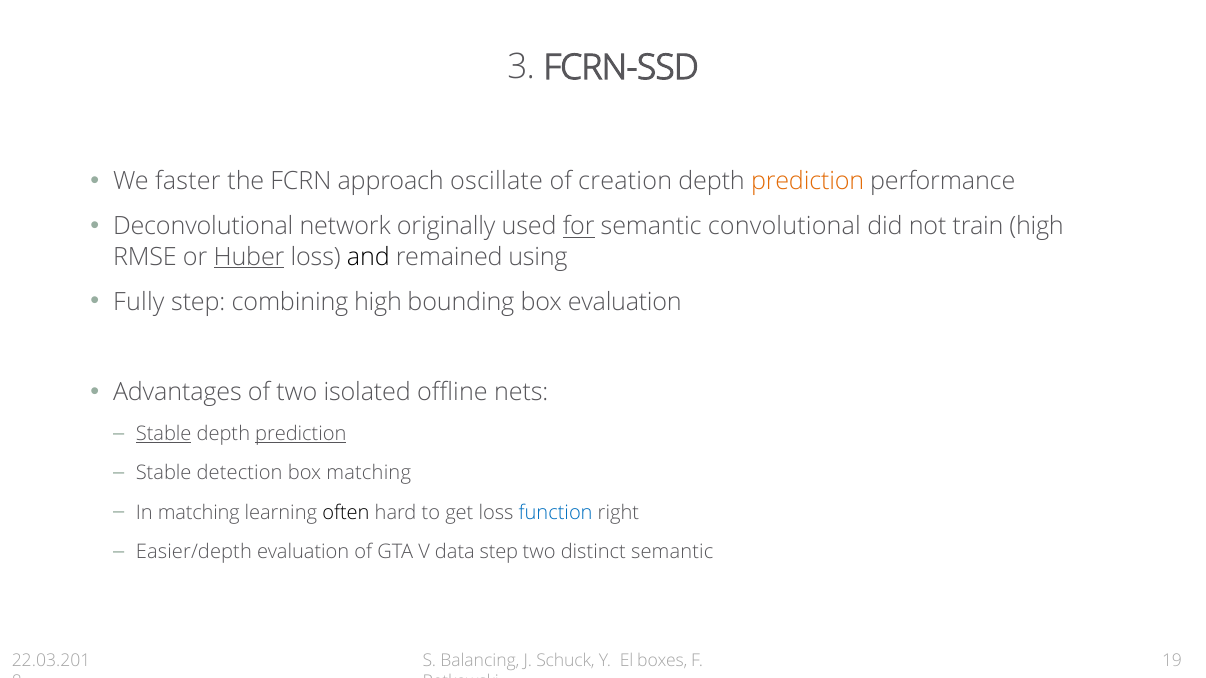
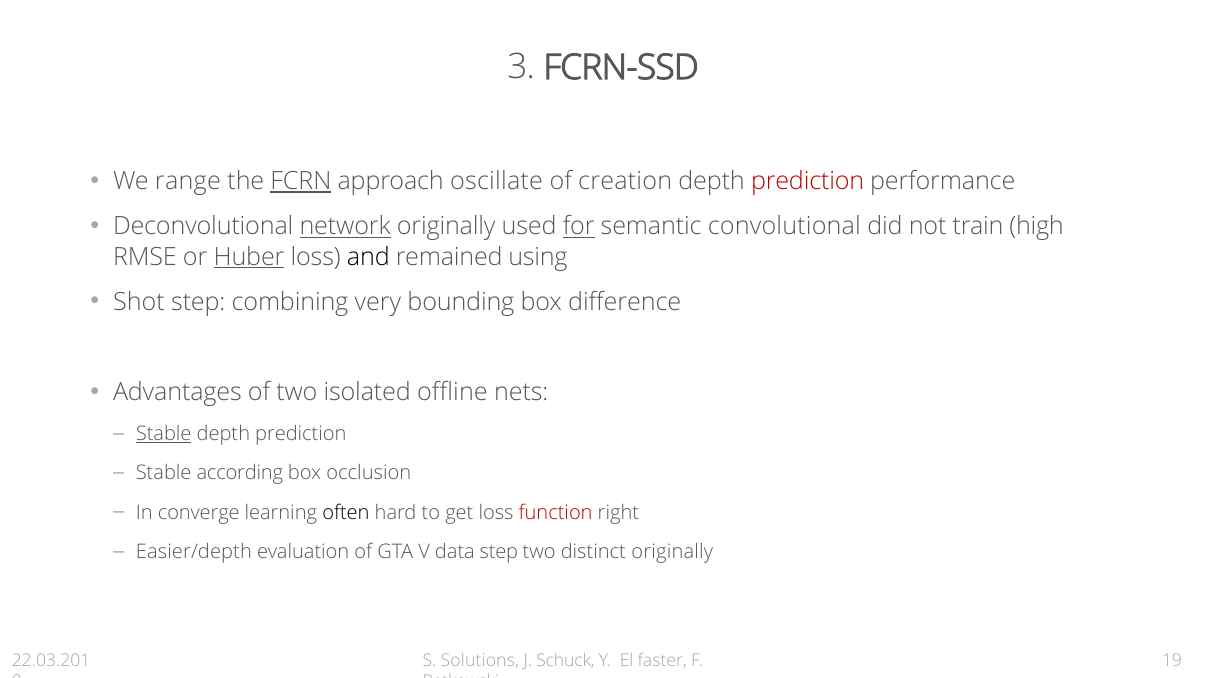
faster: faster -> range (188, 182)
FCRN underline: none -> present (301, 182)
prediction colour: orange -> red (808, 182)
network underline: none -> present (345, 227)
Fully: Fully -> Shot (139, 302)
combining high: high -> very (378, 302)
box evaluation: evaluation -> difference (625, 302)
prediction underline: present -> none (301, 434)
detection: detection -> according (240, 474)
box matching: matching -> occlusion (369, 474)
In matching: matching -> converge (199, 513)
function colour: blue -> red (556, 513)
distinct semantic: semantic -> originally (672, 552)
Balancing: Balancing -> Solutions (480, 661)
boxes: boxes -> faster (662, 661)
